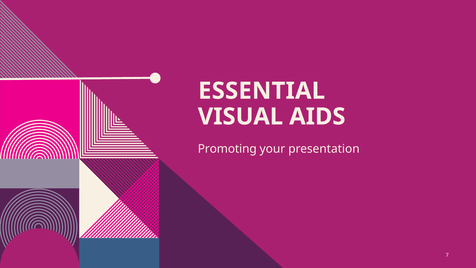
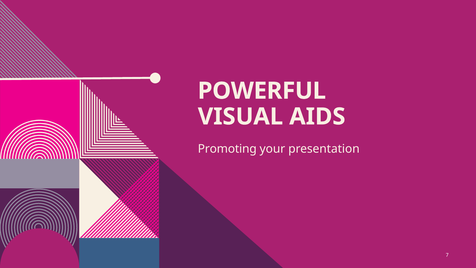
ESSENTIAL: ESSENTIAL -> POWERFUL (262, 91)
